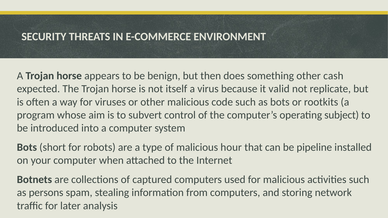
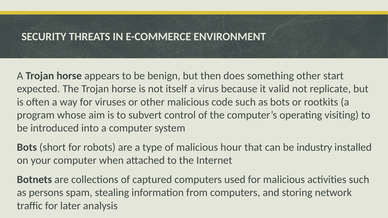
cash: cash -> start (333, 76)
subject: subject -> visiting (342, 115)
pipeline: pipeline -> industry (314, 147)
